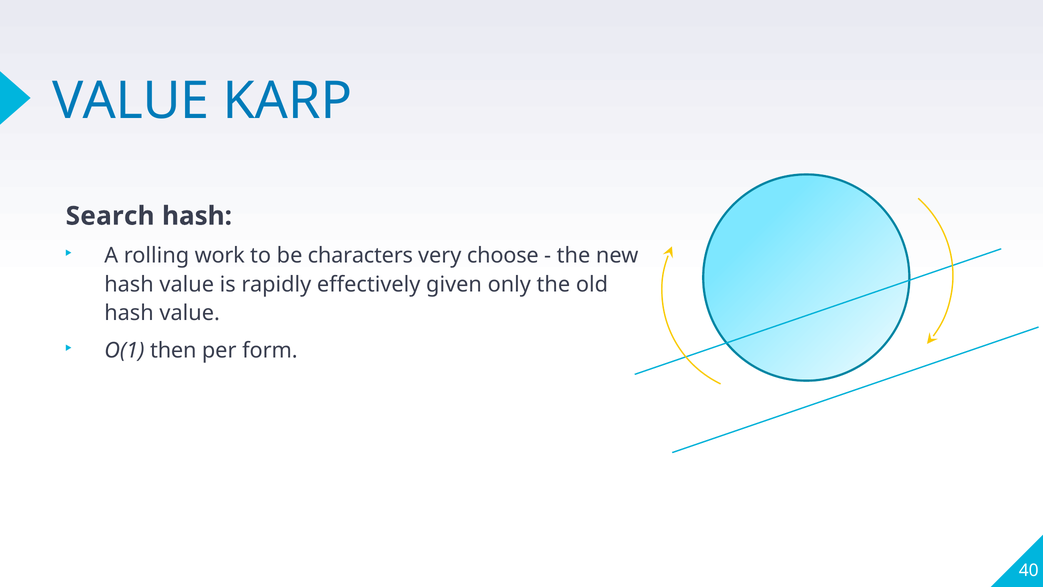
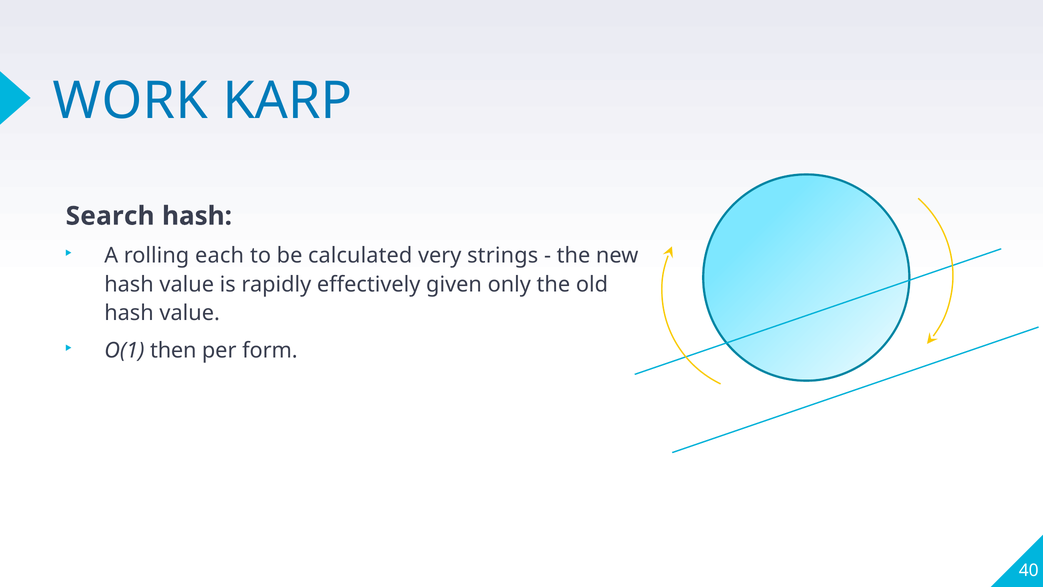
VALUE: VALUE -> WORK (130, 101)
work: work -> each (220, 256)
characters: characters -> calculated (360, 256)
choose: choose -> strings (503, 256)
